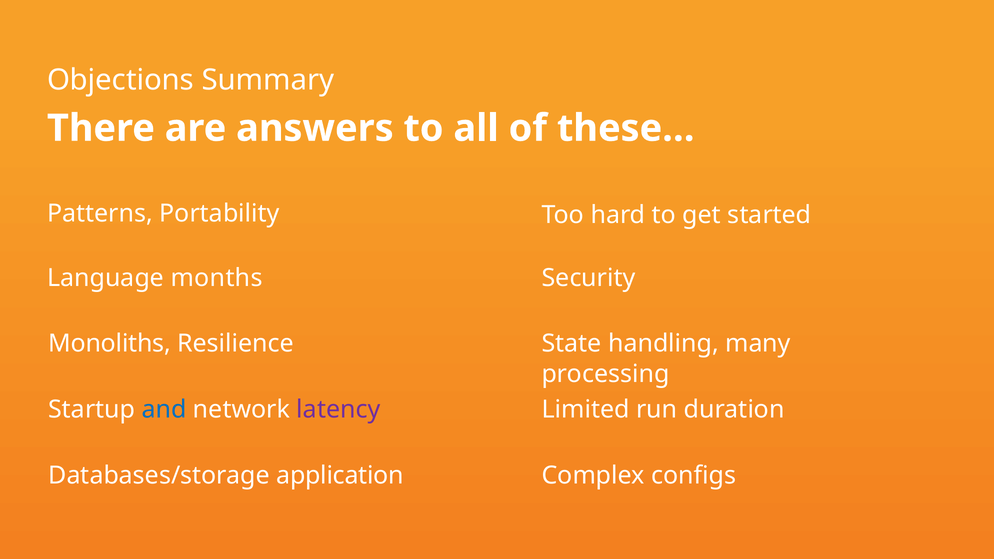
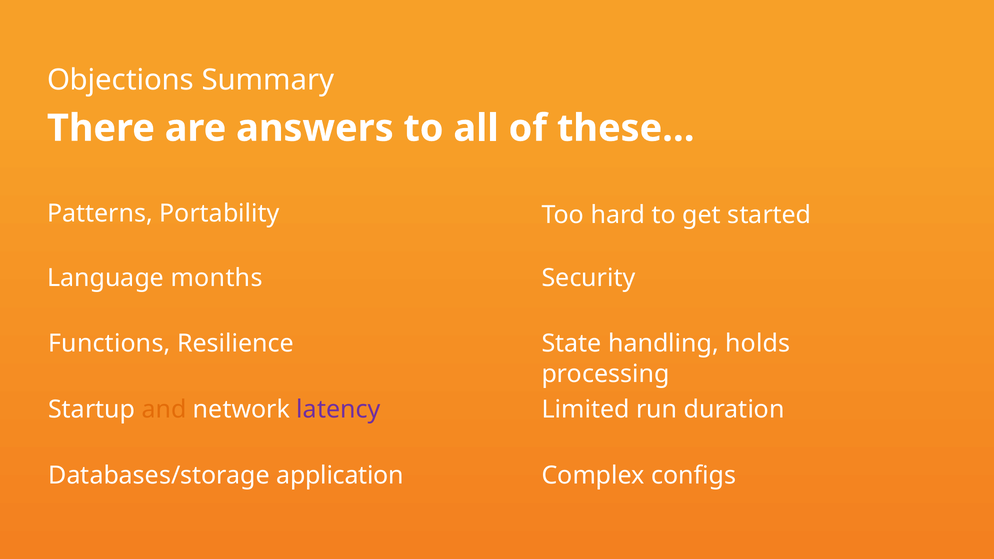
Monoliths: Monoliths -> Functions (109, 344)
many: many -> holds (758, 344)
and colour: blue -> orange (164, 410)
